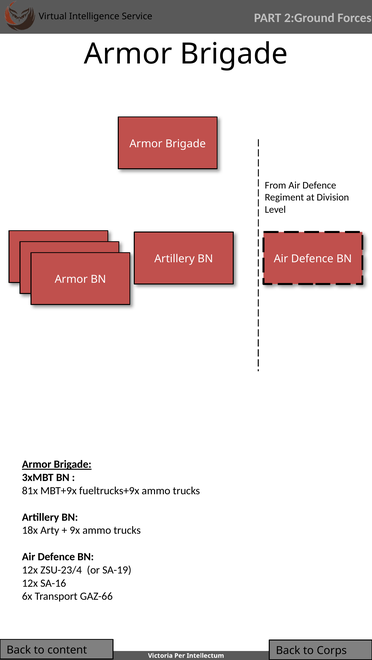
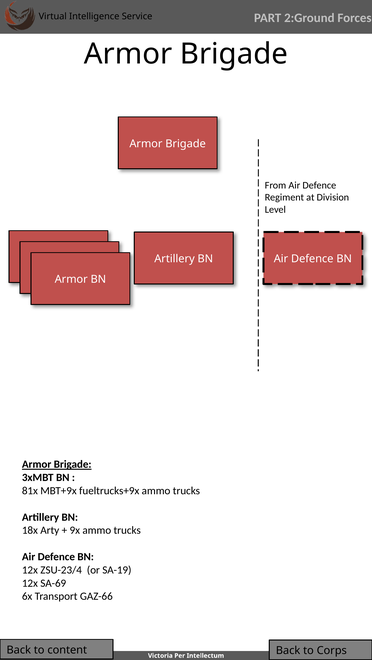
SA-16: SA-16 -> SA-69 (53, 584)
